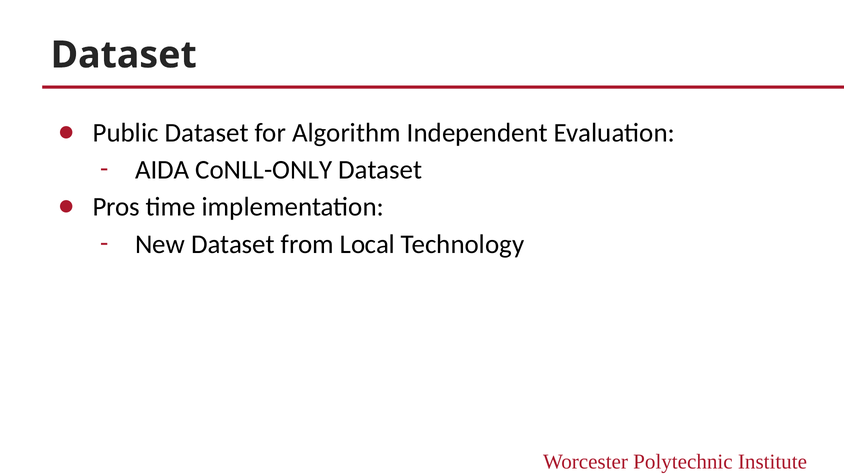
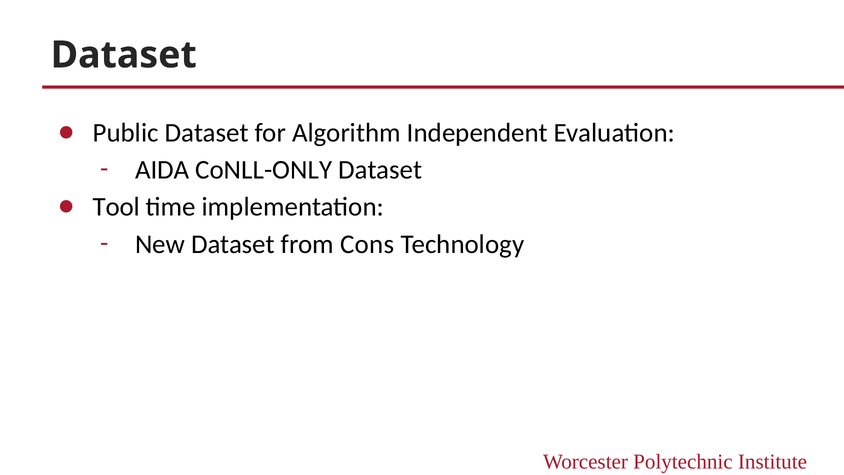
Pros: Pros -> Tool (116, 207)
Local: Local -> Cons (367, 244)
